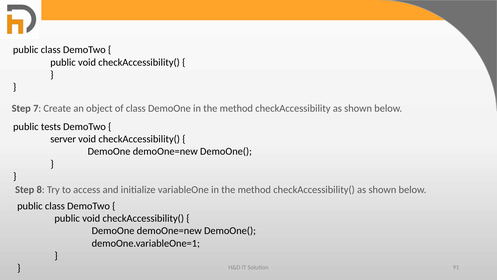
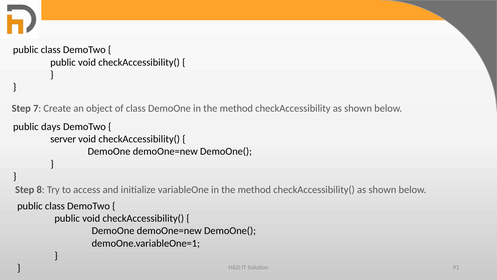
tests: tests -> days (51, 126)
